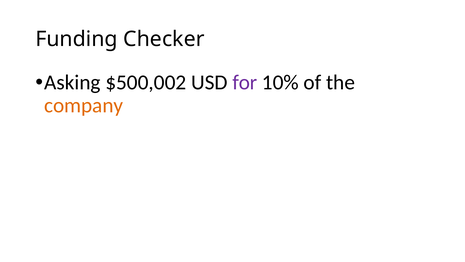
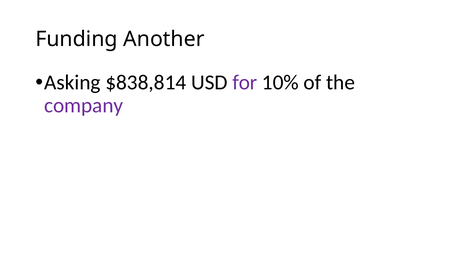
Checker: Checker -> Another (164, 39)
$500,002: $500,002 -> $838,814 (146, 82)
company colour: orange -> purple (84, 105)
